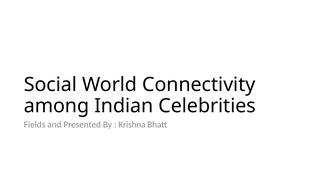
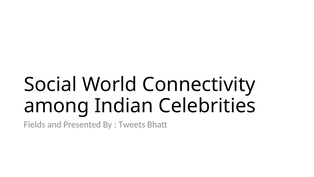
Krishna: Krishna -> Tweets (132, 124)
